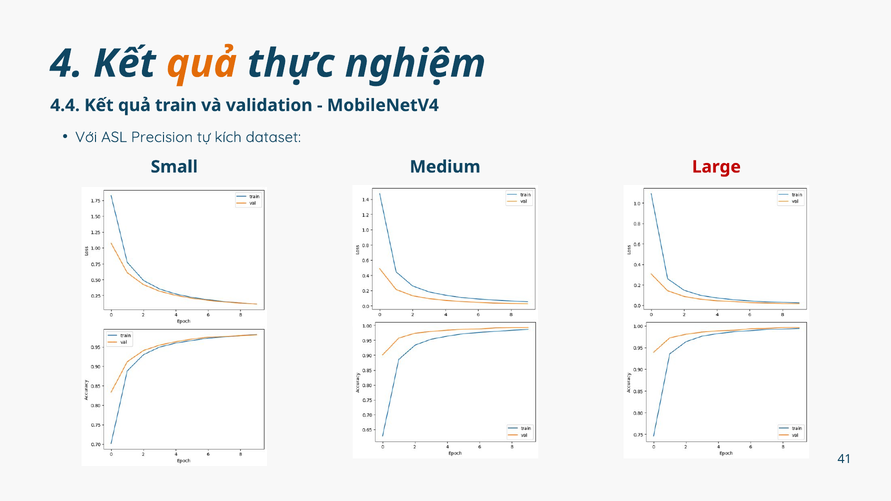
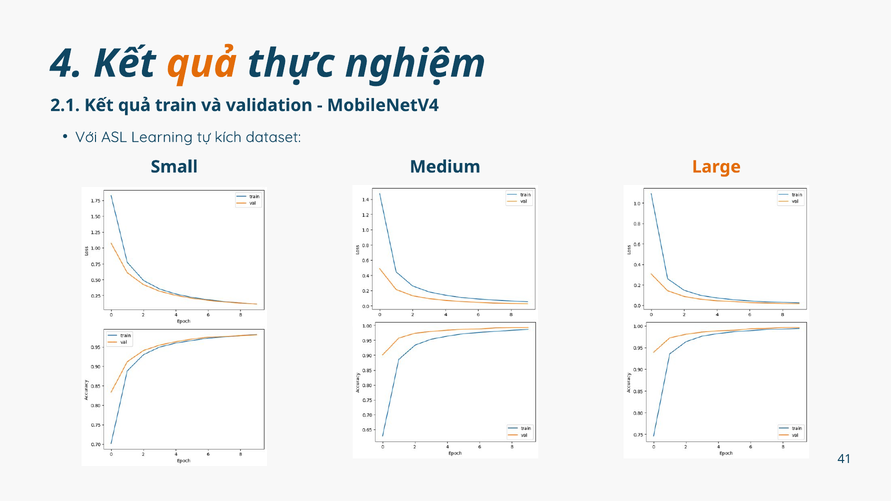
4.4: 4.4 -> 2.1 (65, 105)
Precision: Precision -> Learning (162, 137)
Large colour: red -> orange (716, 167)
